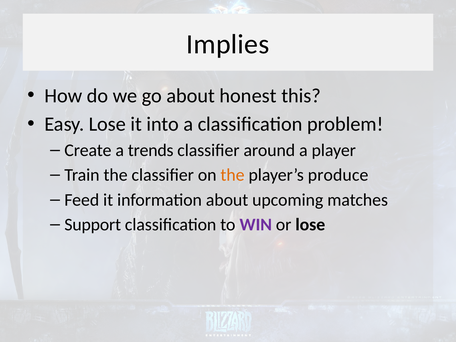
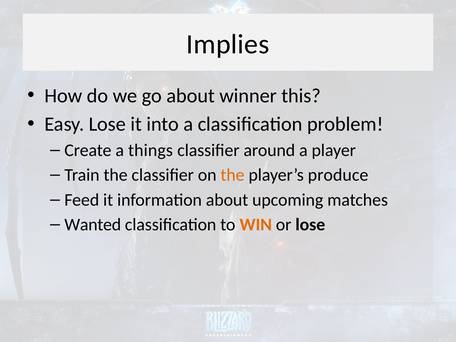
honest: honest -> winner (248, 96)
trends: trends -> things (151, 150)
Support: Support -> Wanted (93, 225)
WIN colour: purple -> orange (256, 225)
